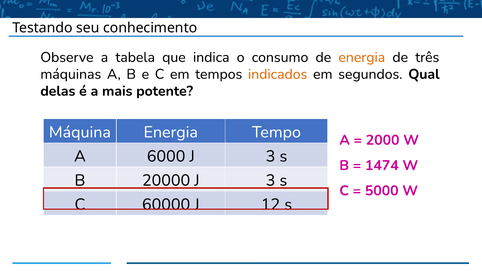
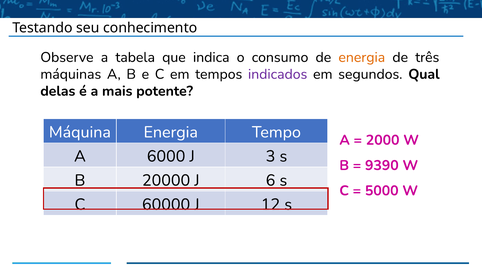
indicados colour: orange -> purple (278, 74)
1474: 1474 -> 9390 (382, 165)
20000 J 3: 3 -> 6 (271, 180)
